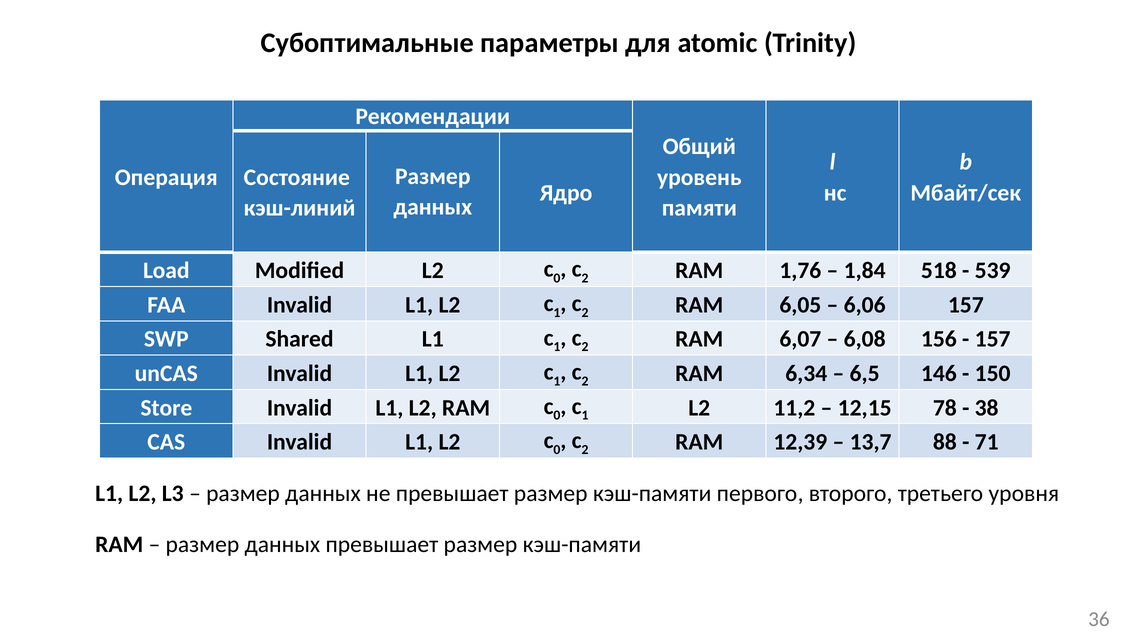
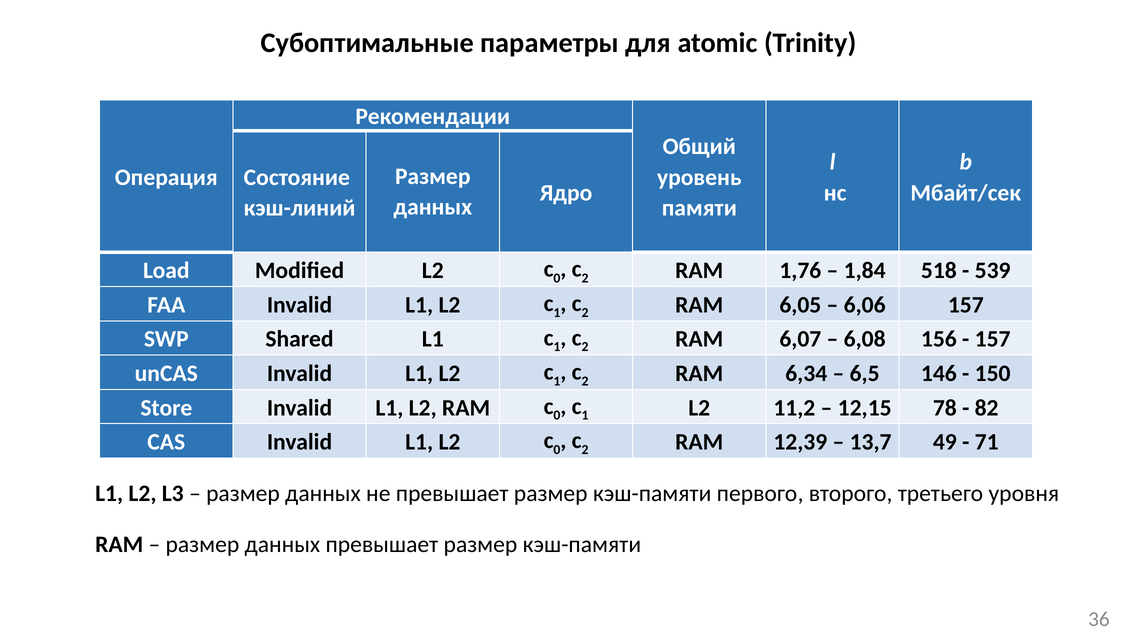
38: 38 -> 82 (987, 408)
88: 88 -> 49 (945, 442)
